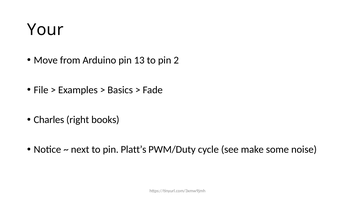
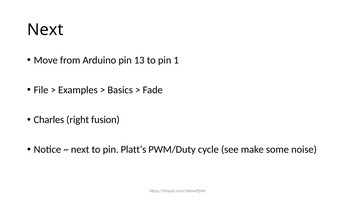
Your: Your -> Next (45, 30)
2: 2 -> 1 (176, 60)
books: books -> fusion (105, 120)
